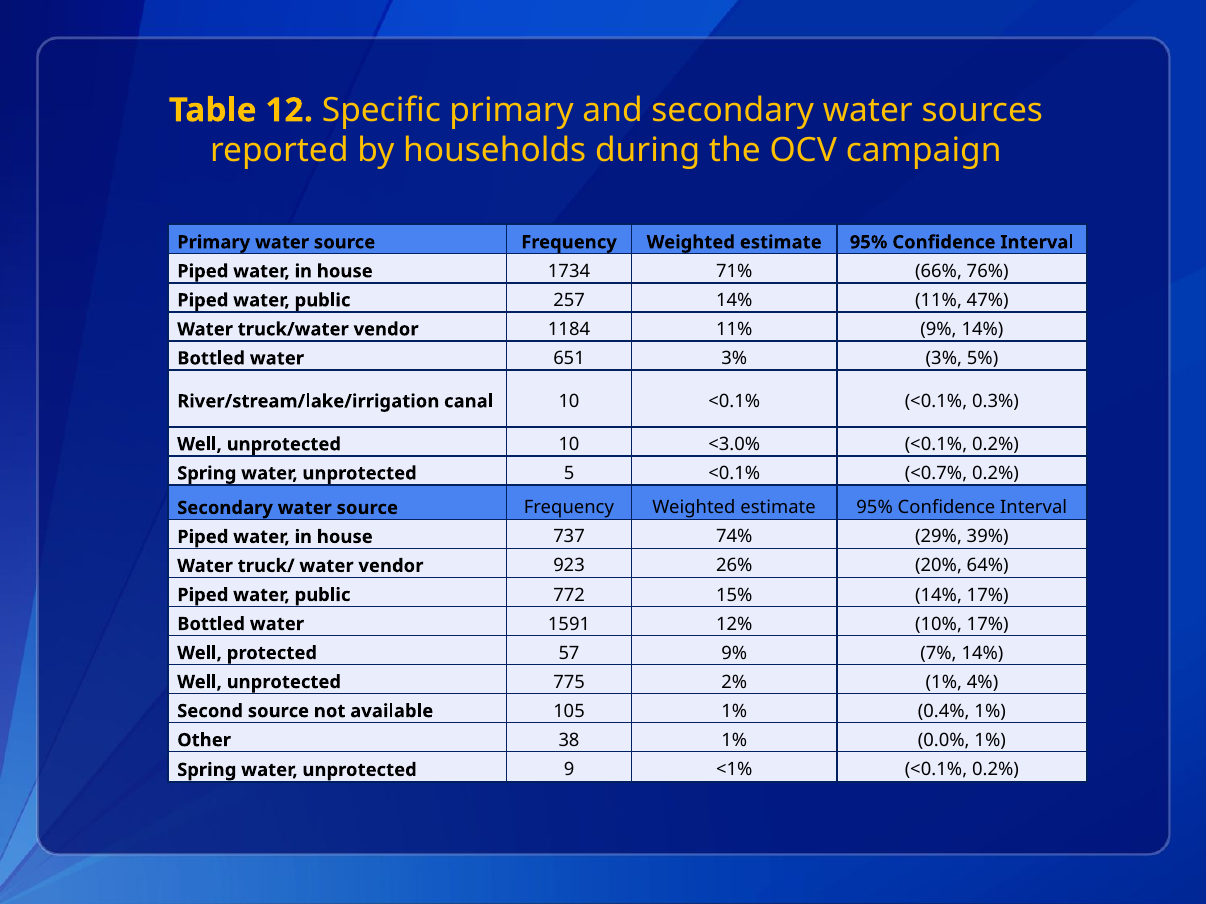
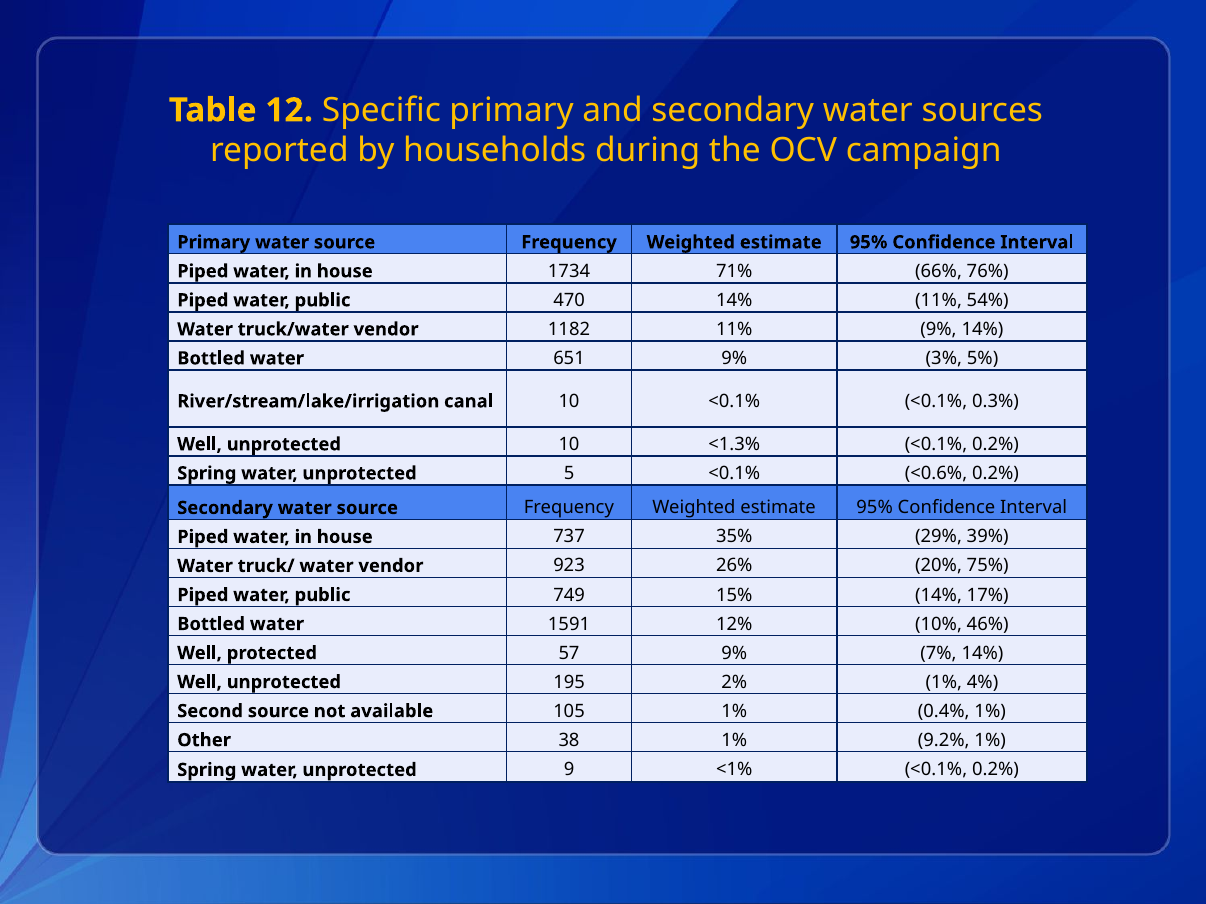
257: 257 -> 470 (569, 300)
47%: 47% -> 54% (988, 300)
1184: 1184 -> 1182 (569, 330)
651 3%: 3% -> 9% (734, 359)
<3.0%: <3.0% -> <1.3% (734, 445)
<0.7%: <0.7% -> <0.6% (936, 474)
74%: 74% -> 35% (734, 537)
64%: 64% -> 75% (988, 566)
772: 772 -> 749 (569, 595)
10% 17%: 17% -> 46% (988, 624)
775: 775 -> 195 (569, 682)
0.0%: 0.0% -> 9.2% (944, 741)
